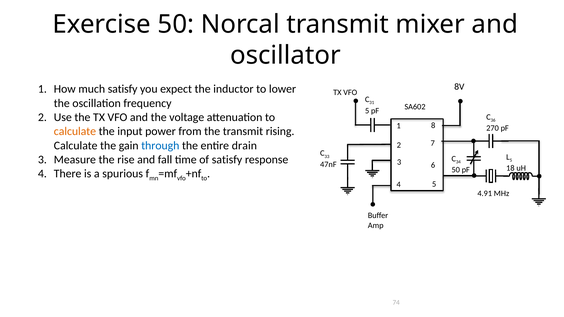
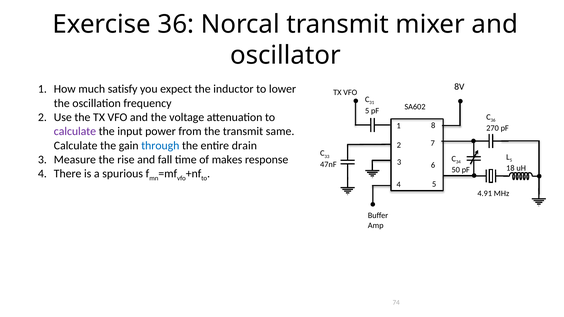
Exercise 50: 50 -> 36 (176, 24)
calculate colour: orange -> purple (75, 131)
rising: rising -> same (280, 131)
of satisfy: satisfy -> makes (227, 160)
